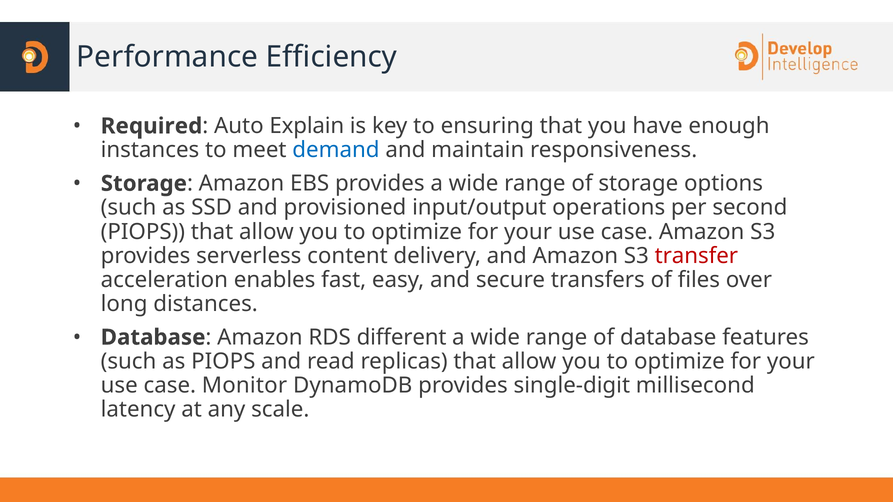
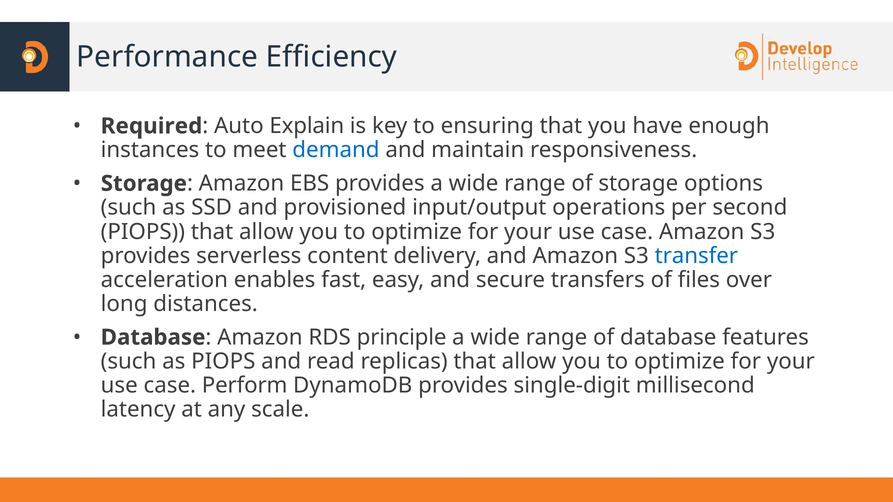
transfer colour: red -> blue (696, 256)
different: different -> principle (402, 338)
Monitor: Monitor -> Perform (245, 386)
